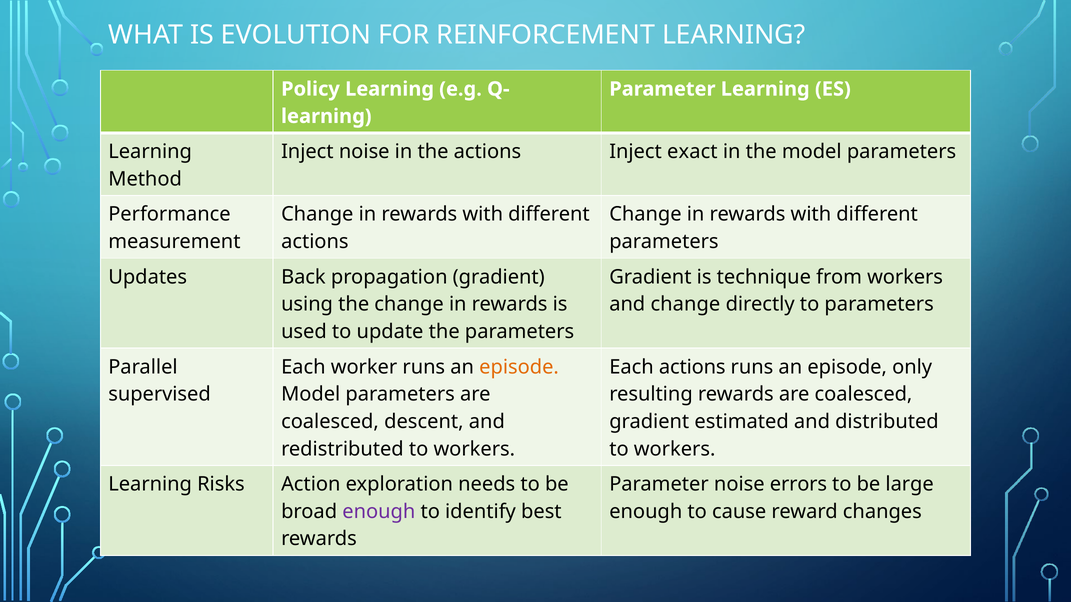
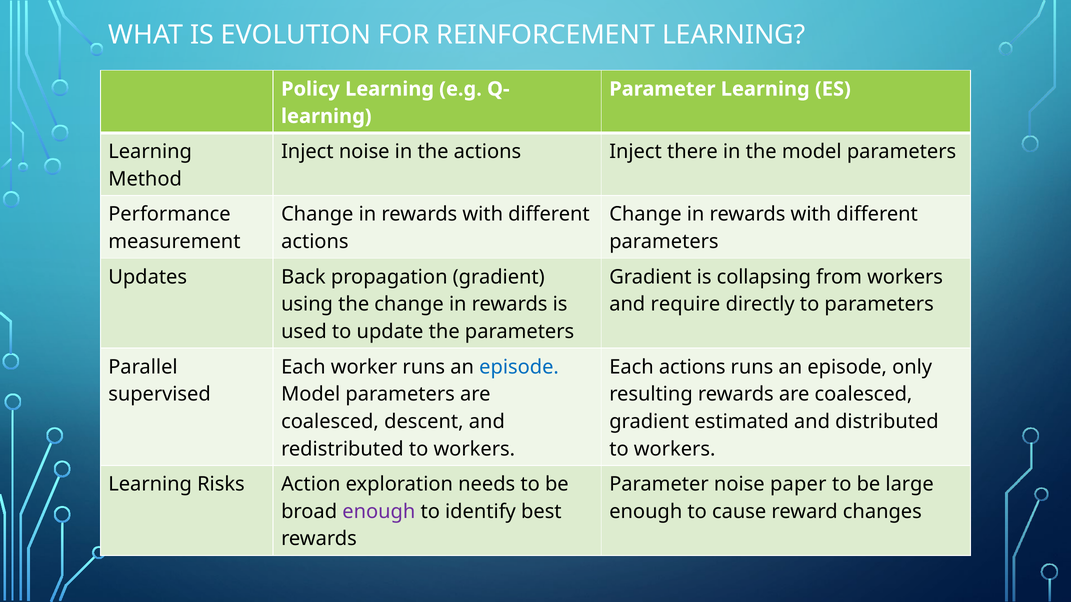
exact: exact -> there (692, 152)
technique: technique -> collapsing (764, 277)
and change: change -> require (685, 305)
episode colour: orange -> blue (519, 367)
errors: errors -> paper (798, 485)
